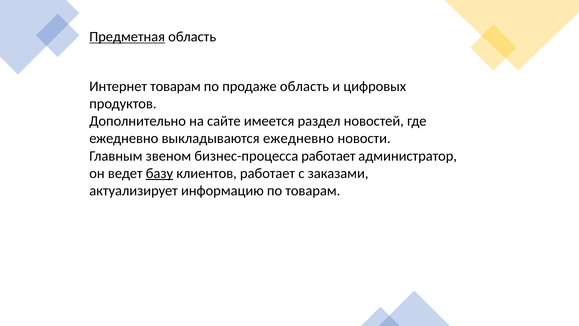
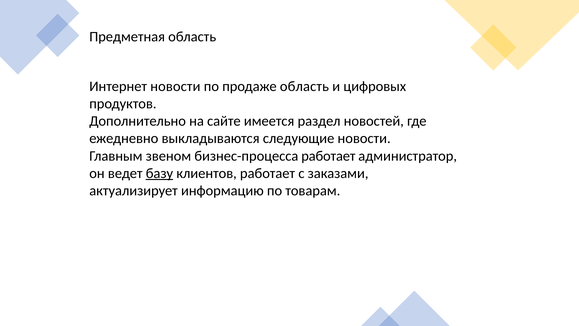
Предметная underline: present -> none (127, 37)
Интернет товарам: товарам -> новости (175, 86)
выкладываются ежедневно: ежедневно -> следующие (299, 138)
